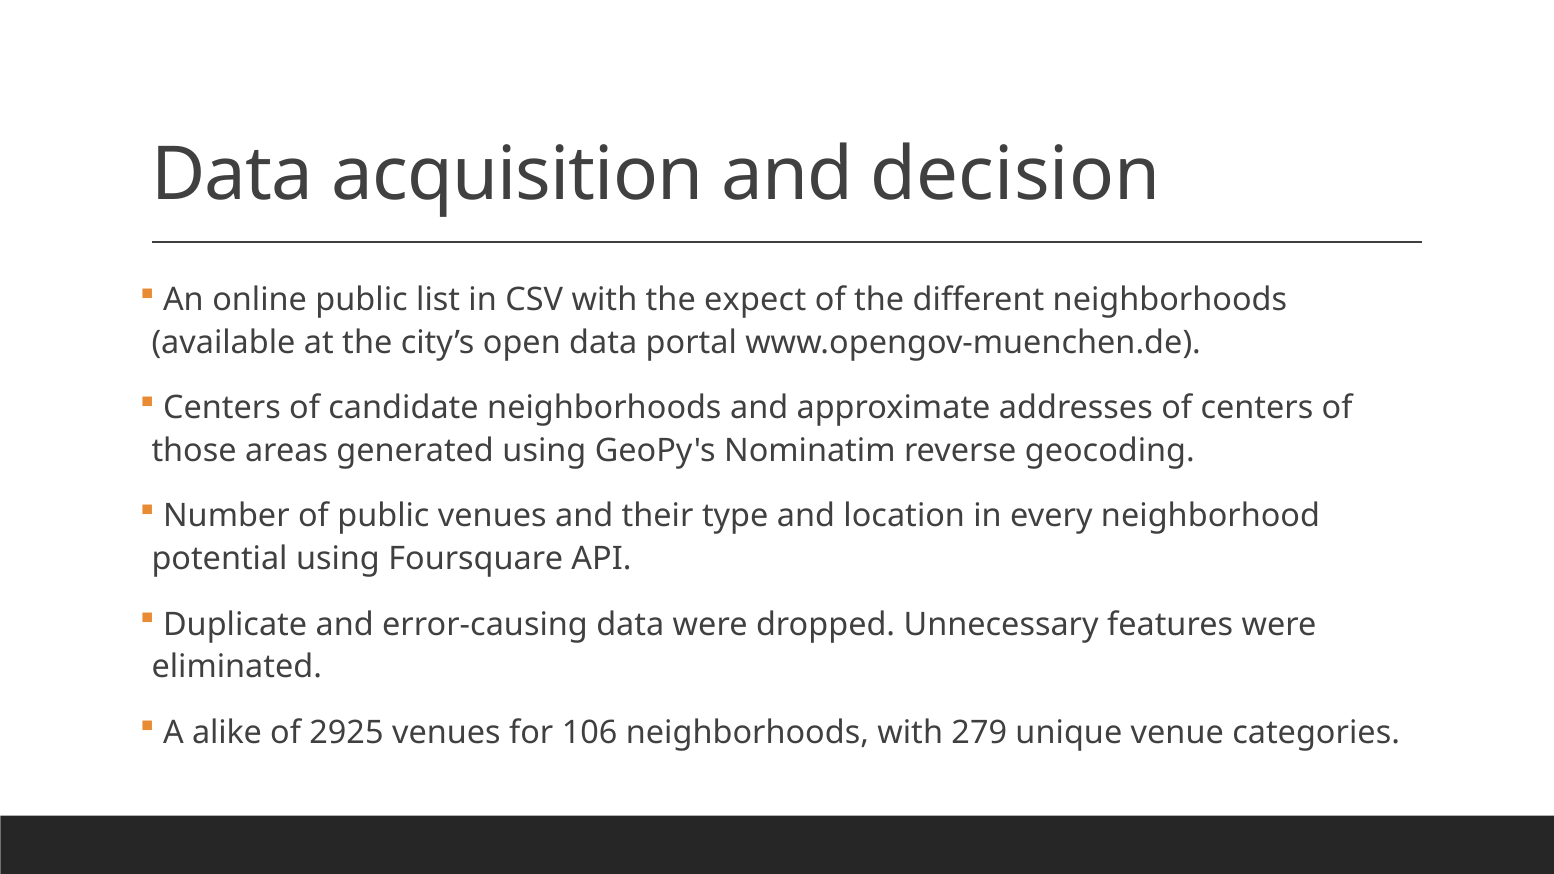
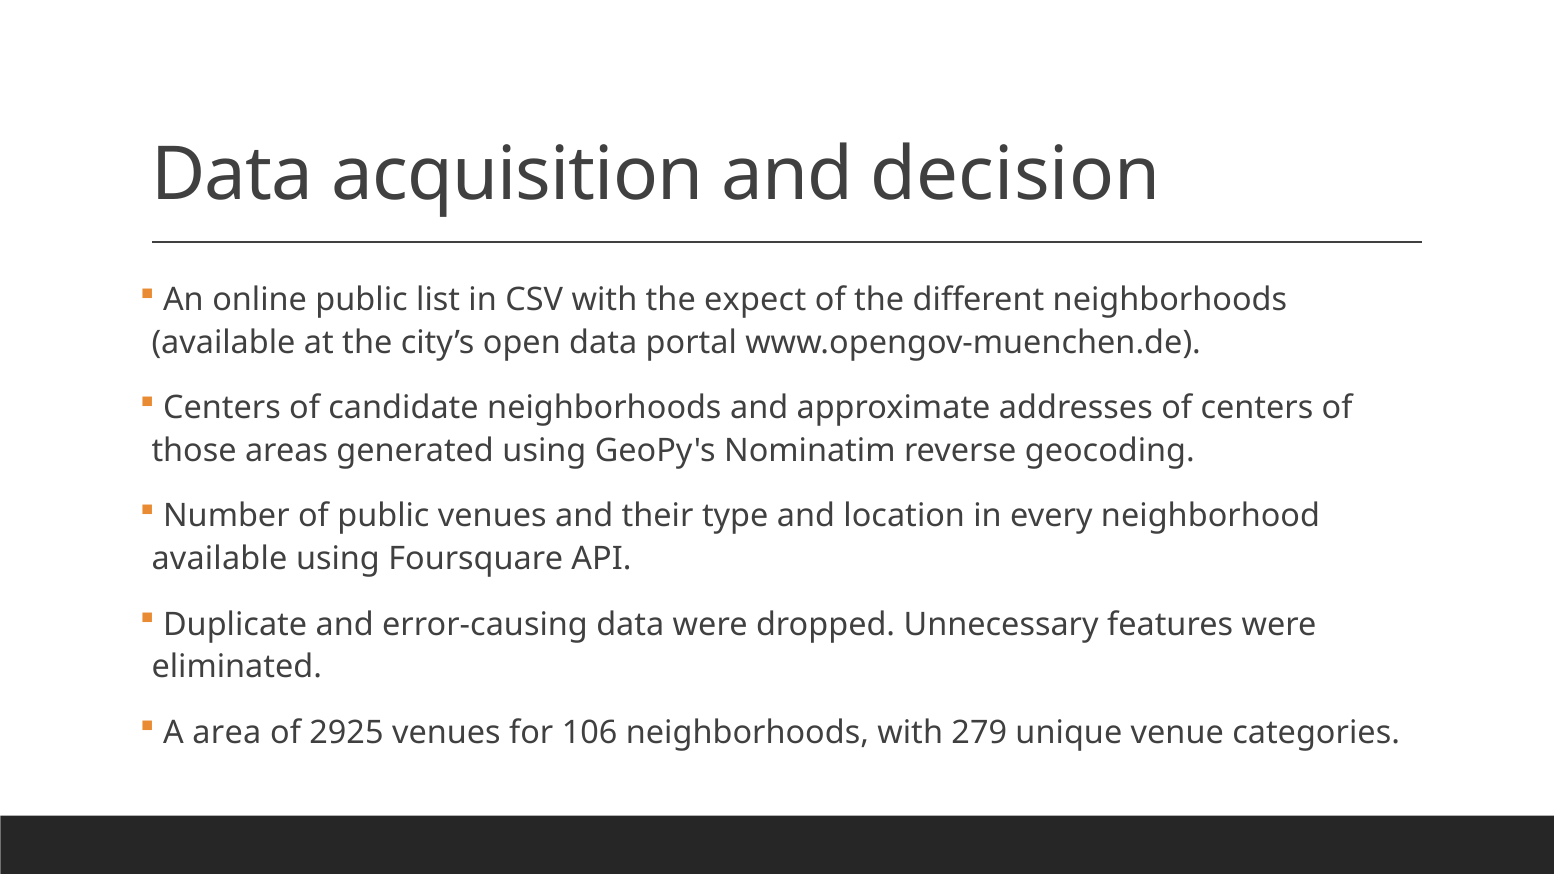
potential: potential -> available (219, 559)
alike: alike -> area (227, 733)
